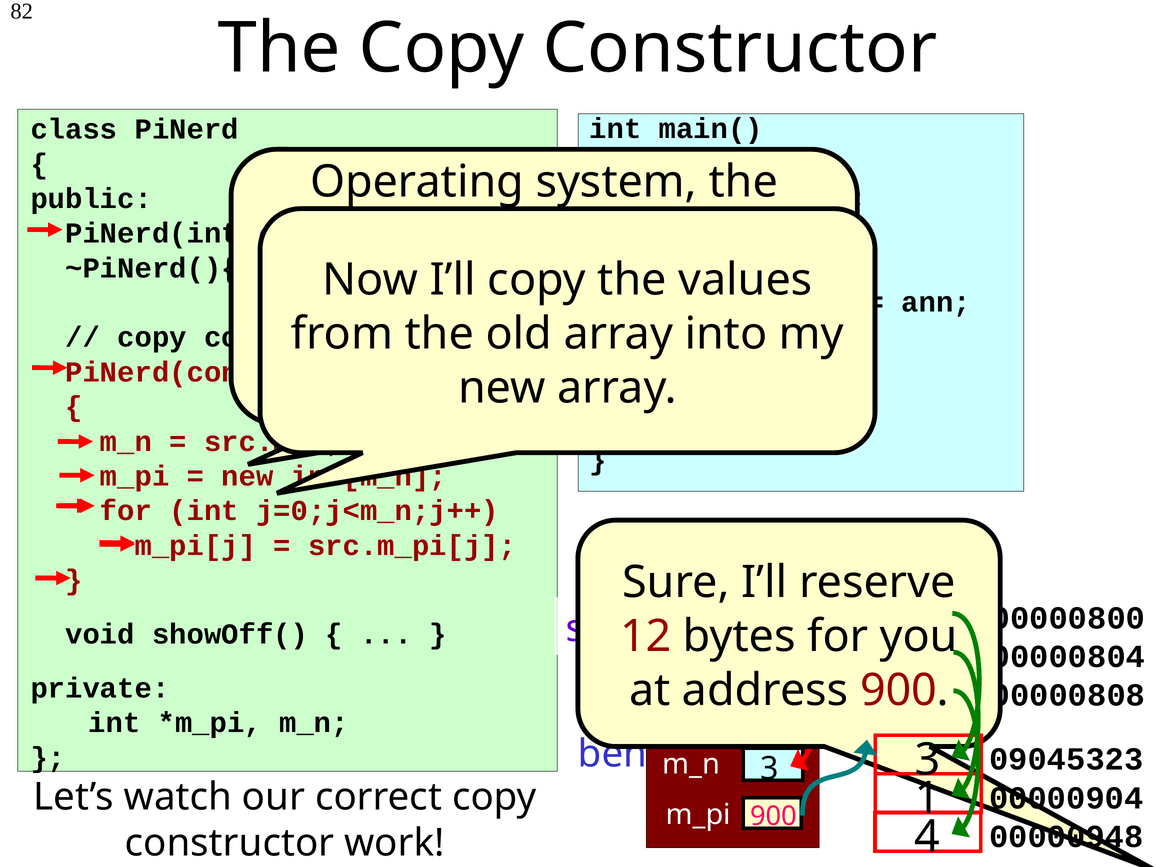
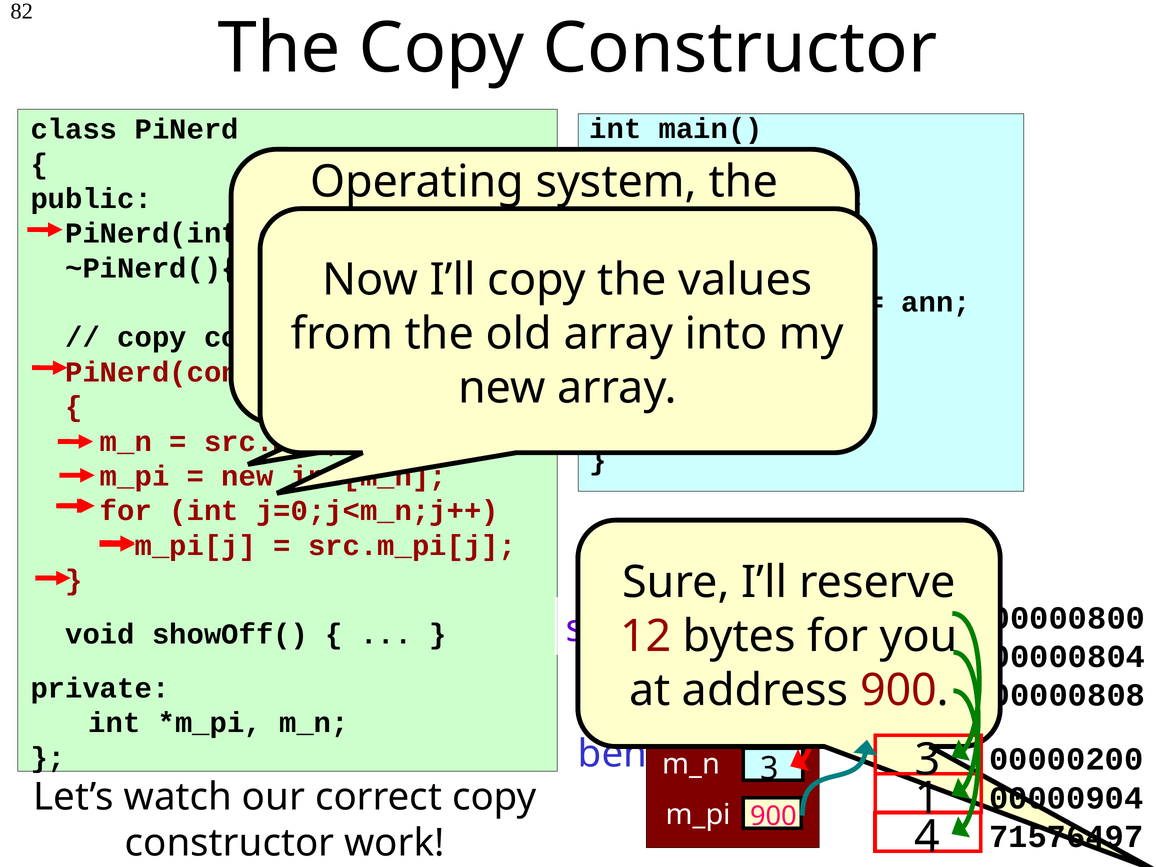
09045323: 09045323 -> 00000200 (1066, 759)
00000948: 00000948 -> 71576497 (1066, 836)
